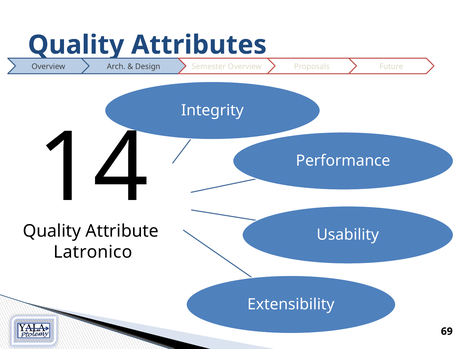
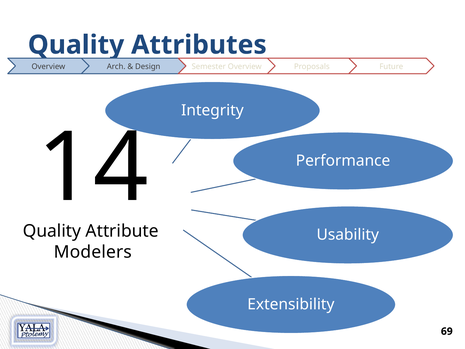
Latronico: Latronico -> Modelers (93, 252)
